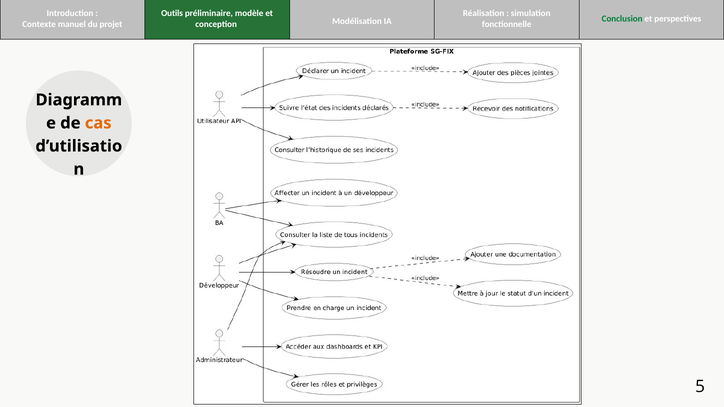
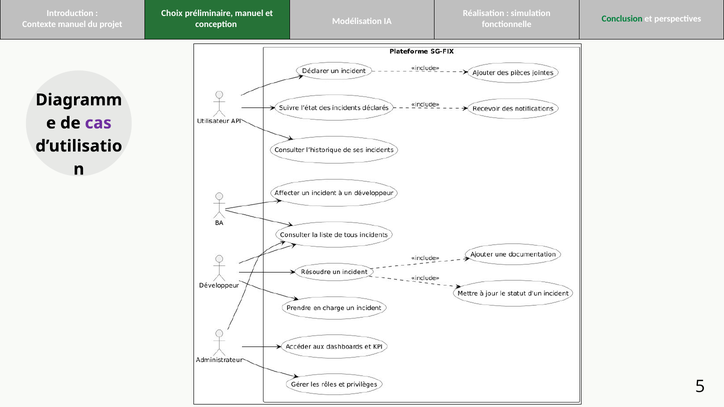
Outils: Outils -> Choix (172, 13)
préliminaire modèle: modèle -> manuel (249, 13)
cas colour: orange -> purple (98, 123)
